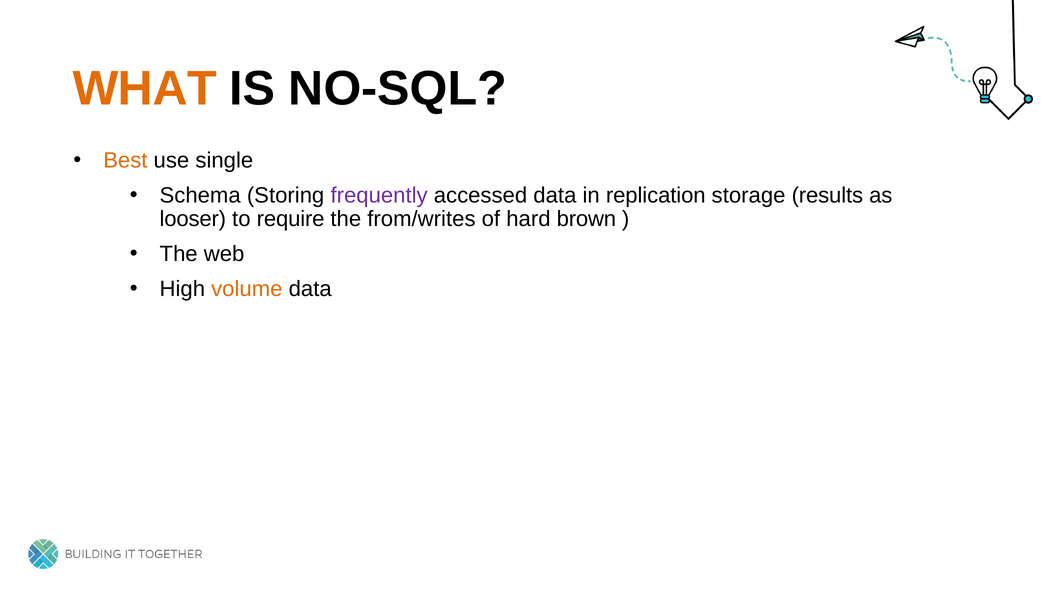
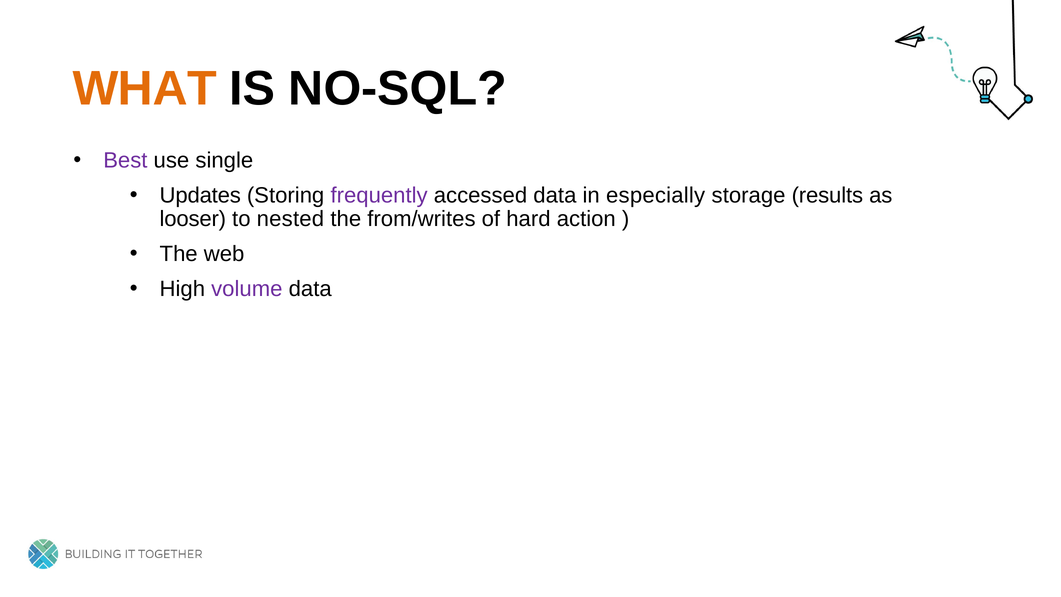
Best colour: orange -> purple (125, 160)
Schema: Schema -> Updates (200, 195)
replication: replication -> especially (656, 195)
require: require -> nested (290, 219)
brown: brown -> action (586, 219)
volume colour: orange -> purple (247, 289)
